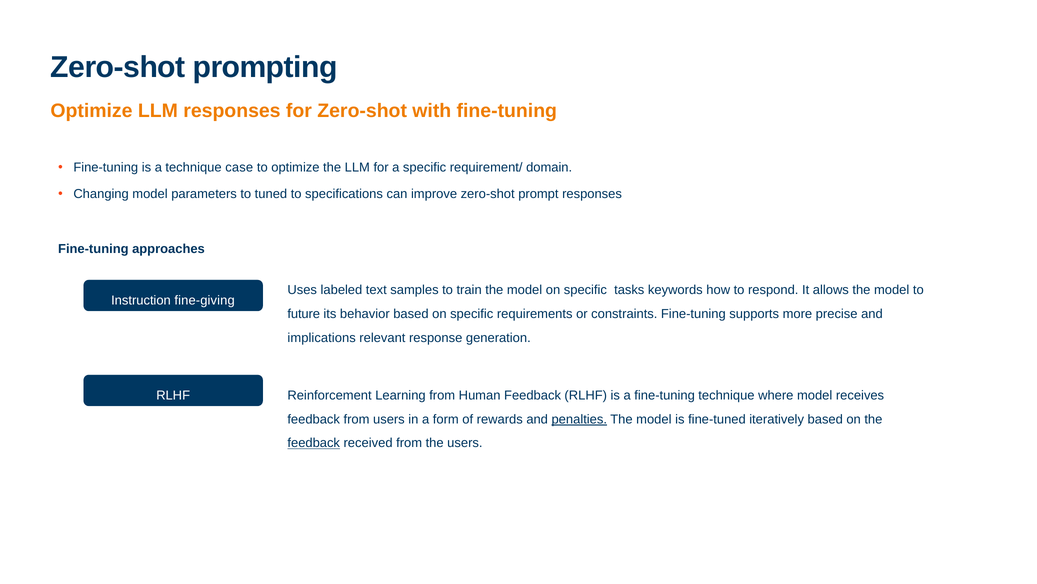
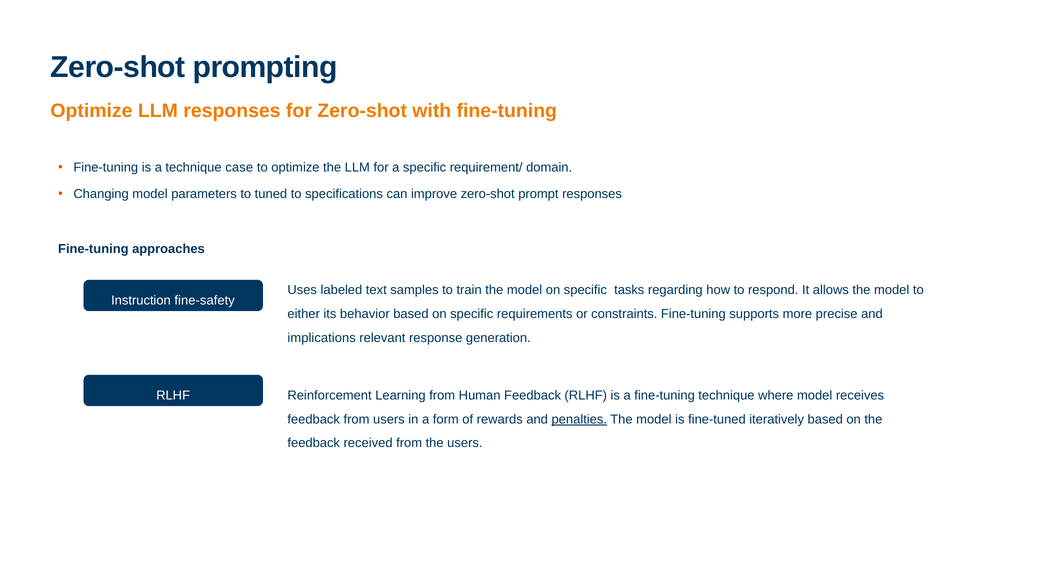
keywords: keywords -> regarding (675, 290)
fine-giving: fine-giving -> fine-safety (205, 300)
future: future -> either (304, 314)
feedback underline: present -> none (314, 443)
